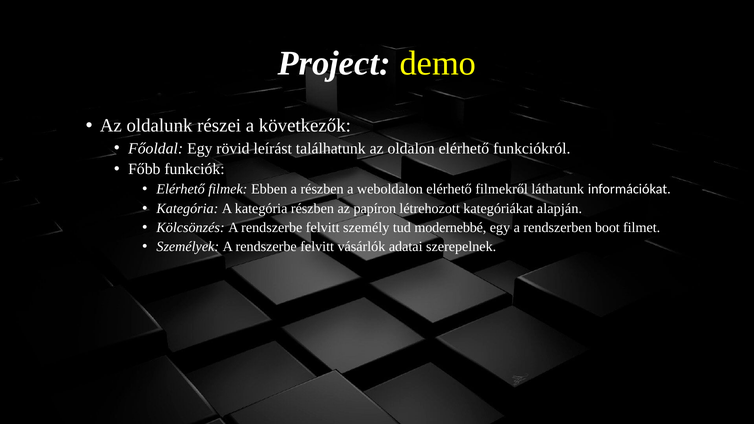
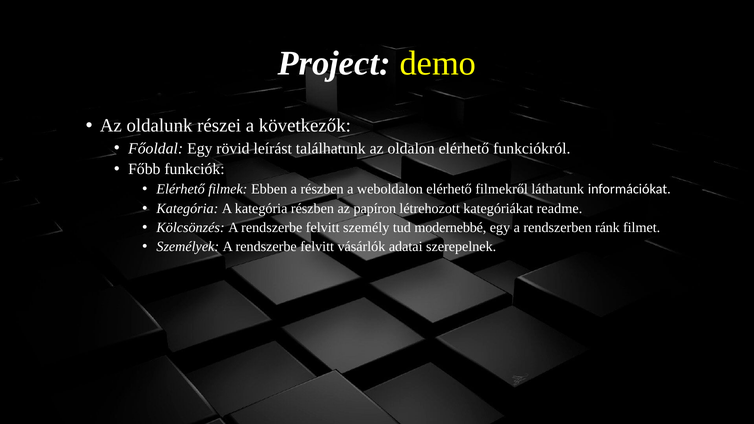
alapján: alapján -> readme (560, 209)
boot: boot -> ránk (607, 228)
